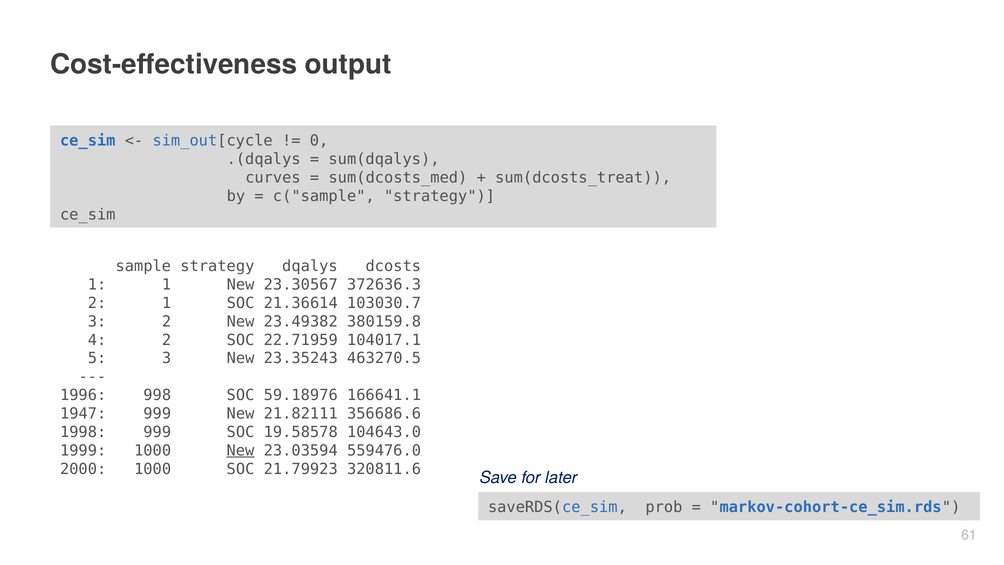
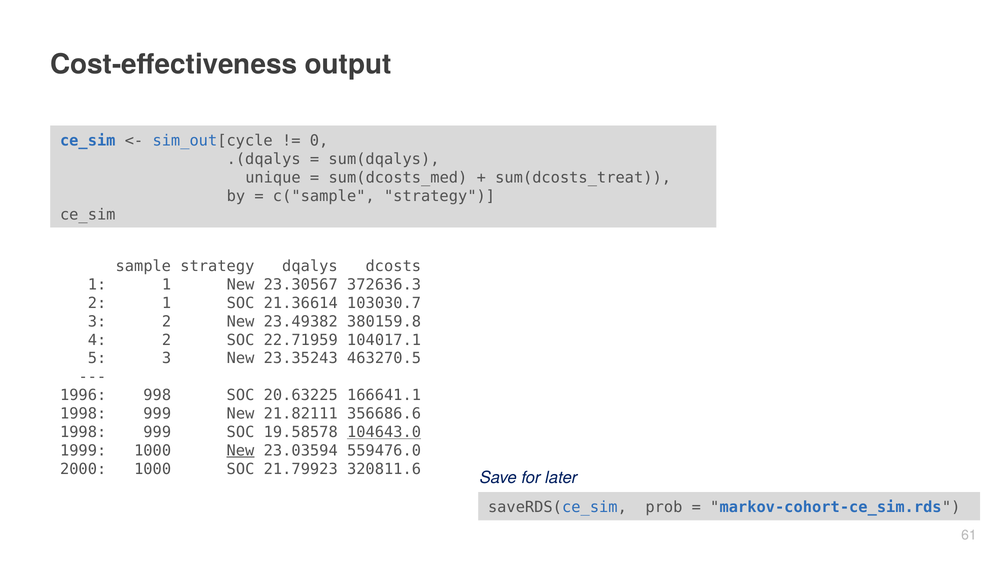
curves: curves -> unique (273, 178)
59.18976: 59.18976 -> 20.63225 (301, 395)
1947: 1947 -> 1998 (83, 414)
104643.0 underline: none -> present (384, 432)
